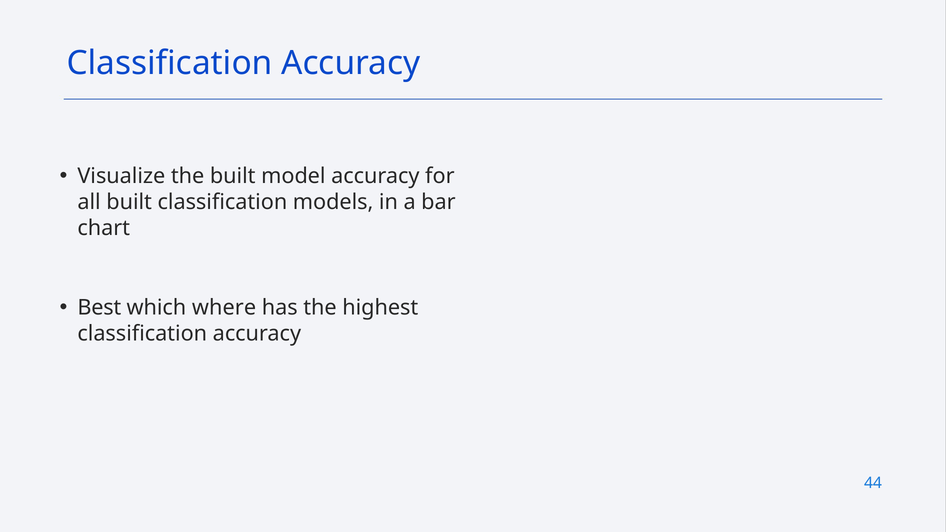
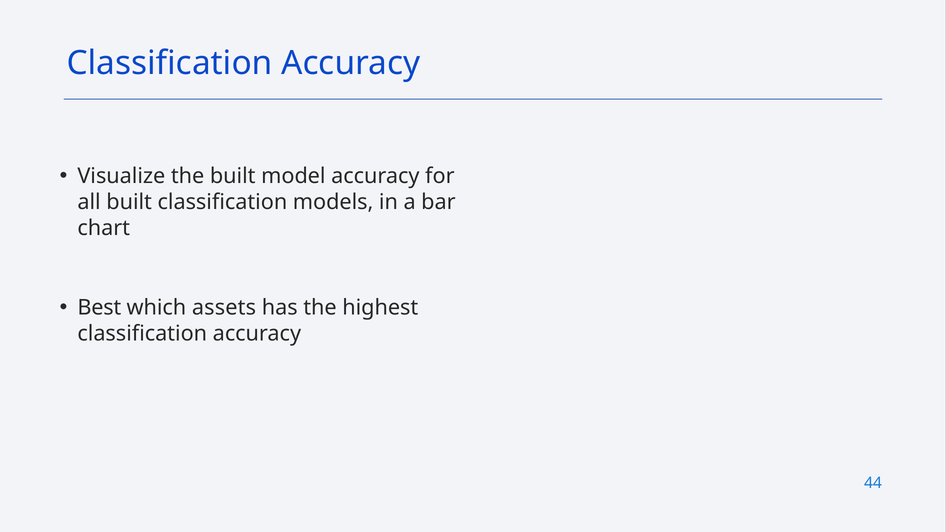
where: where -> assets (224, 308)
